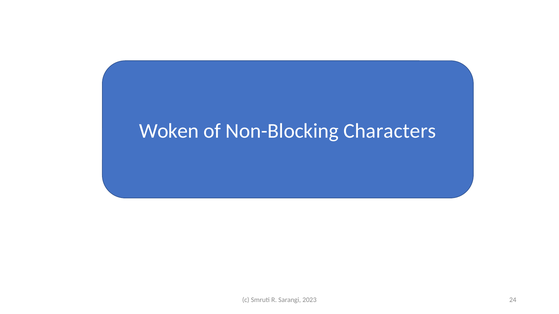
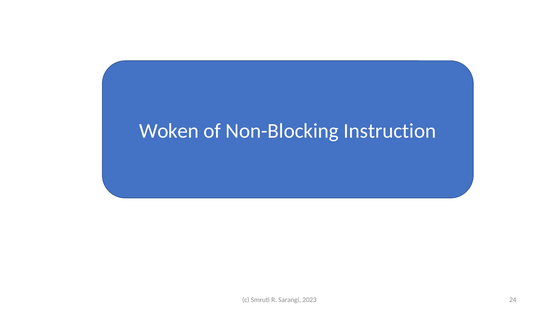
Characters: Characters -> Instruction (390, 131)
